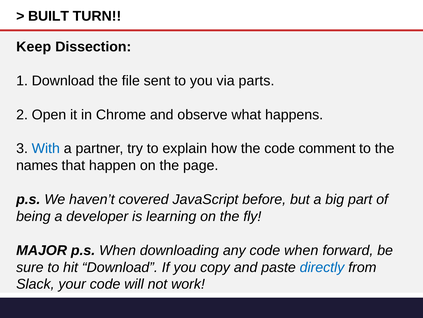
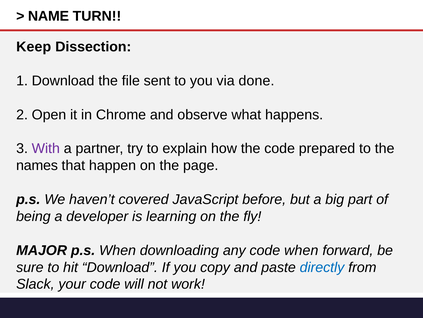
BUILT: BUILT -> NAME (48, 16)
parts: parts -> done (256, 81)
With colour: blue -> purple (46, 148)
comment: comment -> prepared (327, 148)
